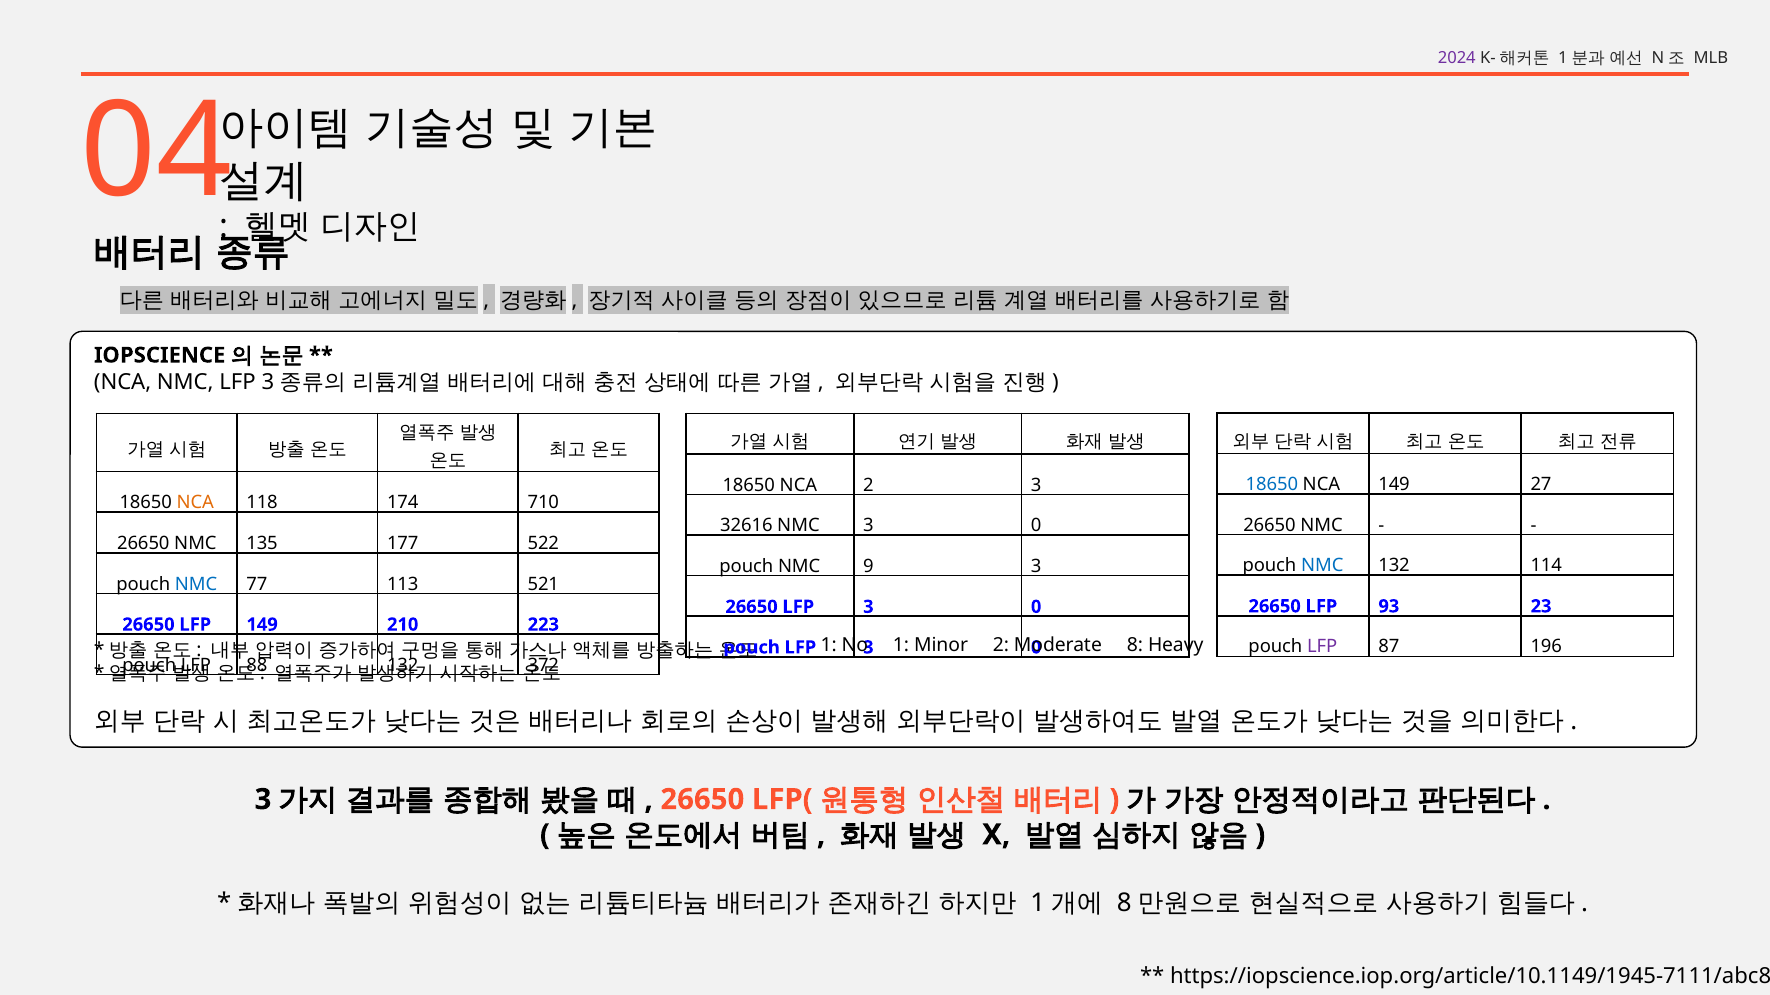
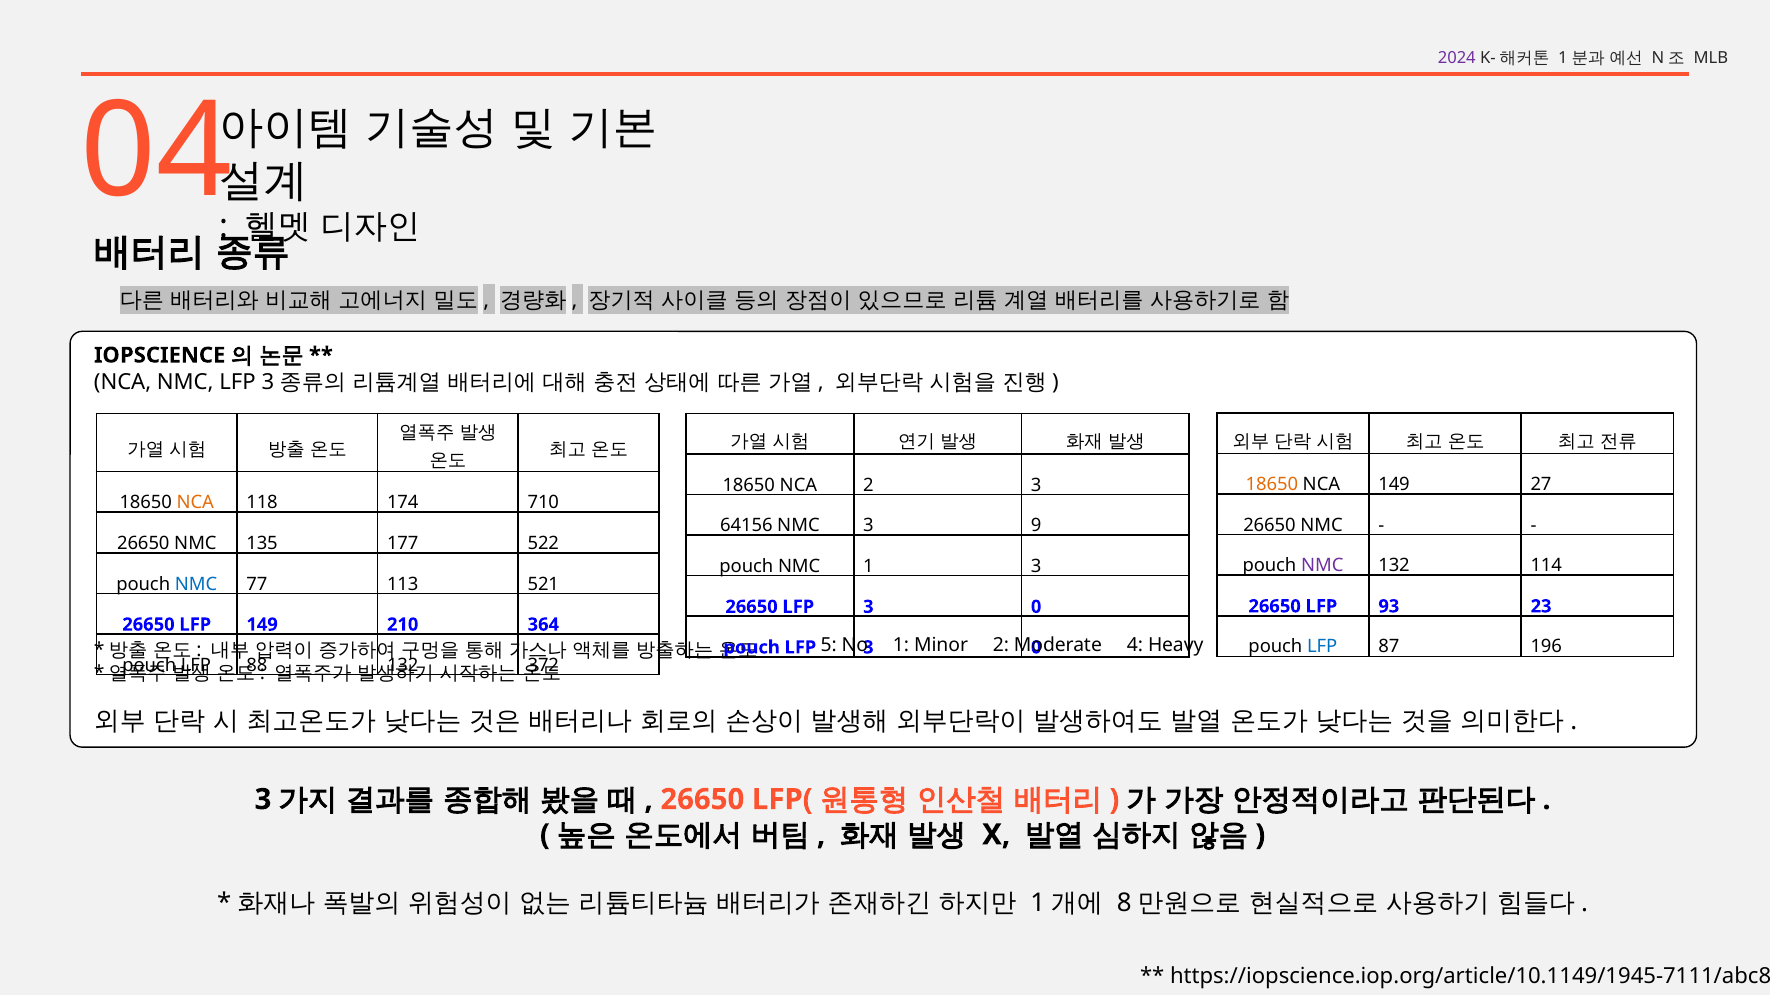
18650 colour: blue -> orange (1272, 485)
32616: 32616 -> 64156 (746, 526)
NMC 3 0: 0 -> 9 (1036, 526)
NMC colour: blue -> purple (1322, 566)
NMC 9: 9 -> 1 (868, 567)
223: 223 -> 364 (543, 625)
1: 1 -> 5 (829, 646)
8: 8 -> 4 (1135, 646)
LFP colour: purple -> blue (1322, 647)
